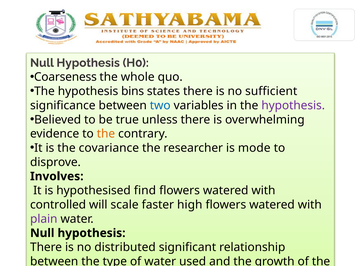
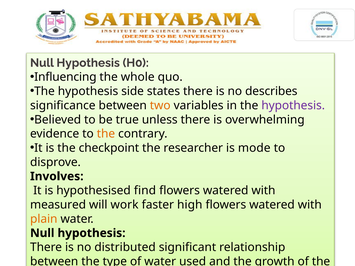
Coarseness: Coarseness -> Influencing (65, 77)
bins: bins -> side (133, 91)
sufficient: sufficient -> describes (271, 91)
two colour: blue -> orange (160, 106)
covariance: covariance -> checkpoint (109, 148)
controlled: controlled -> measured (58, 205)
scale: scale -> work (125, 205)
plain colour: purple -> orange (44, 219)
